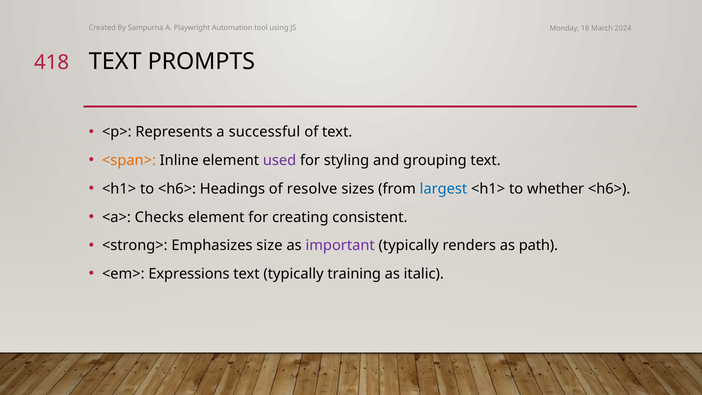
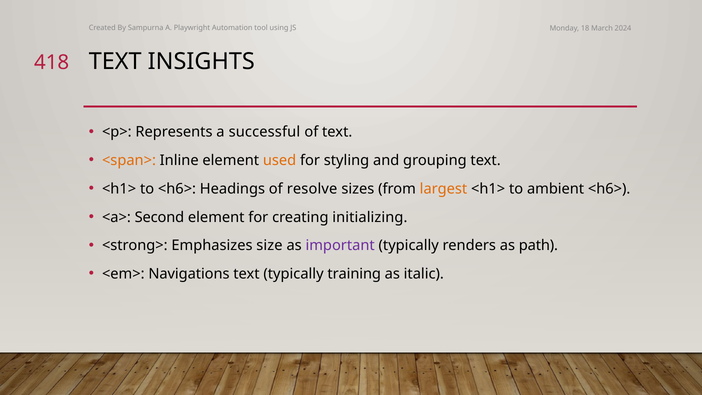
PROMPTS: PROMPTS -> INSIGHTS (201, 61)
used colour: purple -> orange (280, 160)
largest colour: blue -> orange (443, 189)
whether: whether -> ambient (556, 189)
Checks: Checks -> Second (159, 217)
consistent: consistent -> initializing (370, 217)
Expressions: Expressions -> Navigations (189, 274)
